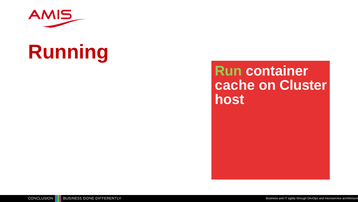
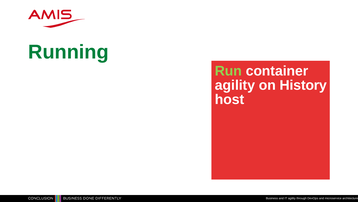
Running colour: red -> green (68, 52)
cache: cache -> agility (235, 85)
Cluster: Cluster -> History (303, 85)
